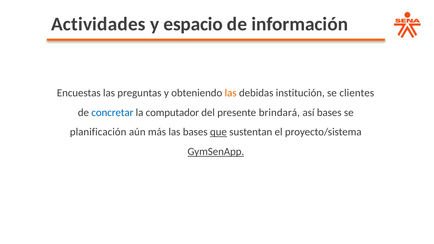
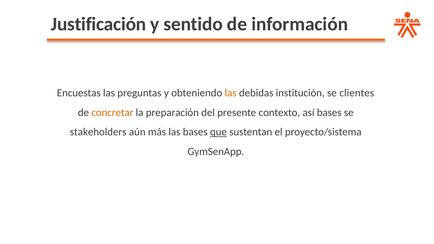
Actividades: Actividades -> Justificación (99, 24)
espacio: espacio -> sentido (193, 24)
concretar colour: blue -> orange (112, 113)
computador: computador -> preparación (172, 113)
brindará: brindará -> contexto (279, 113)
planificación: planificación -> stakeholders (98, 132)
GymSenApp underline: present -> none (216, 152)
